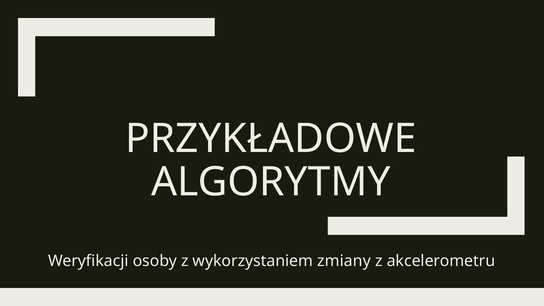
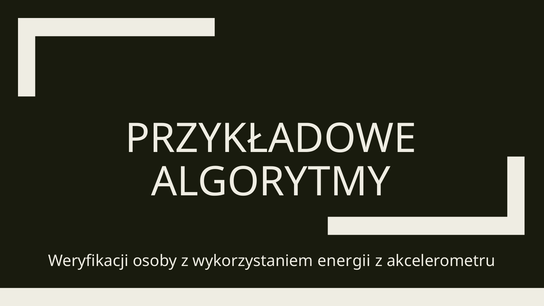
zmiany: zmiany -> energii (344, 261)
